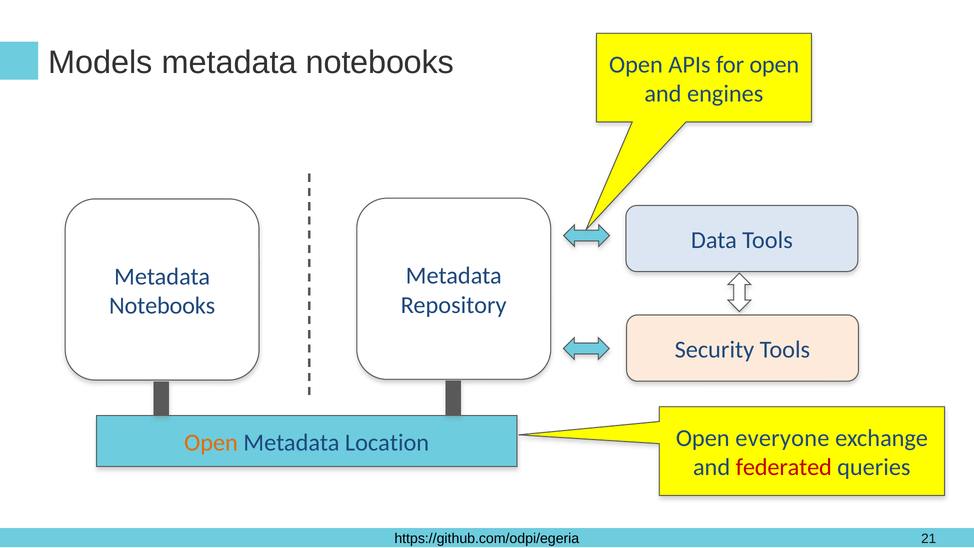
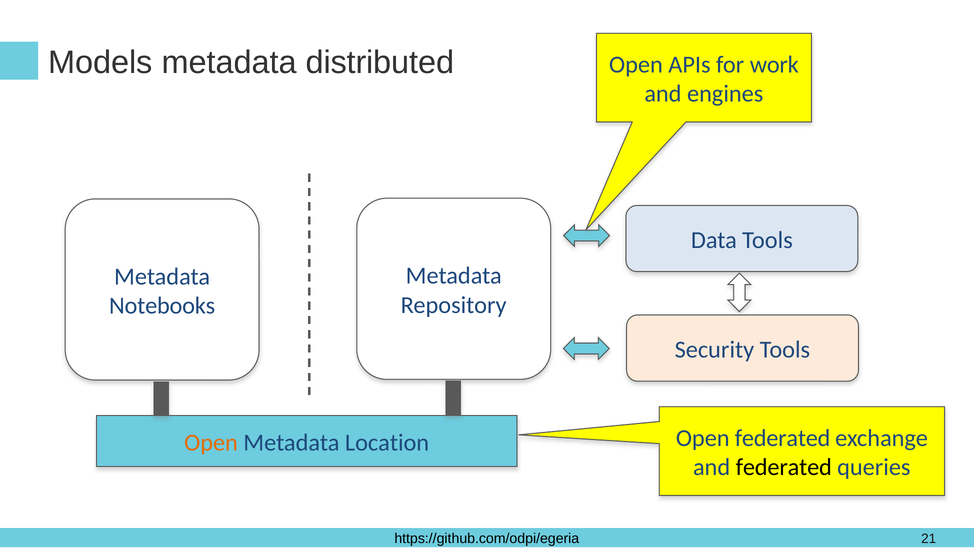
notebooks: notebooks -> distributed (380, 62)
for open: open -> work (774, 65)
Open everyone: everyone -> federated (783, 438)
federated colour: red -> black (784, 467)
